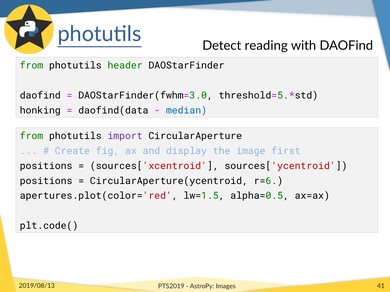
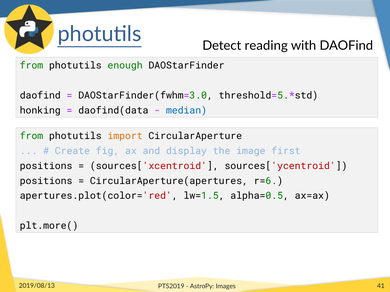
header: header -> enough (125, 66)
import colour: purple -> orange (125, 136)
CircularAperture(ycentroid: CircularAperture(ycentroid -> CircularAperture(apertures (169, 181)
plt.code(: plt.code( -> plt.more( (49, 226)
